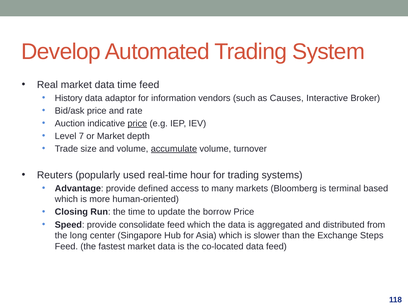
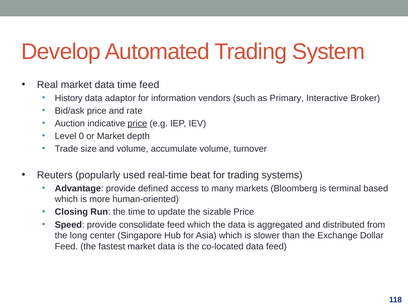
Causes: Causes -> Primary (287, 98)
7: 7 -> 0 (81, 136)
accumulate underline: present -> none (174, 149)
hour: hour -> beat (200, 175)
borrow: borrow -> sizable (217, 212)
Steps: Steps -> Dollar (372, 236)
